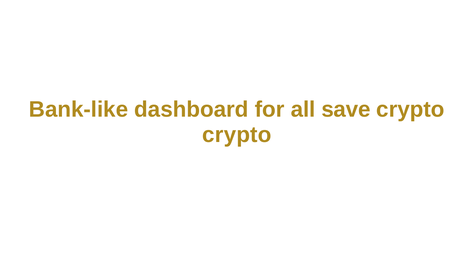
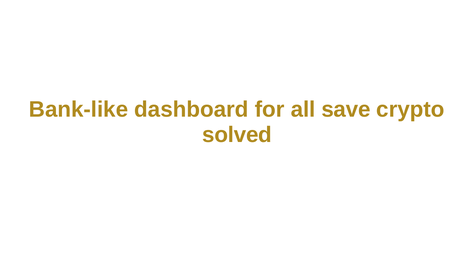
crypto: crypto -> solved (237, 135)
